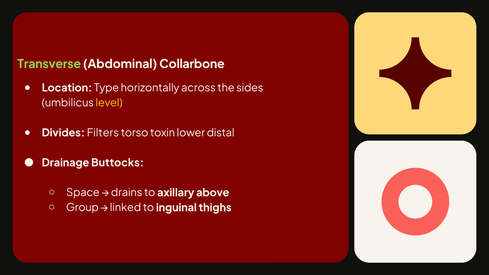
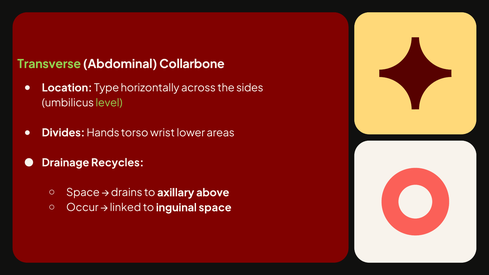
level colour: yellow -> light green (109, 103)
Filters: Filters -> Hands (103, 133)
toxin: toxin -> wrist (162, 133)
distal: distal -> areas (221, 133)
Buttocks: Buttocks -> Recycles (117, 163)
Group: Group -> Occur (82, 208)
inguinal thighs: thighs -> space (215, 208)
